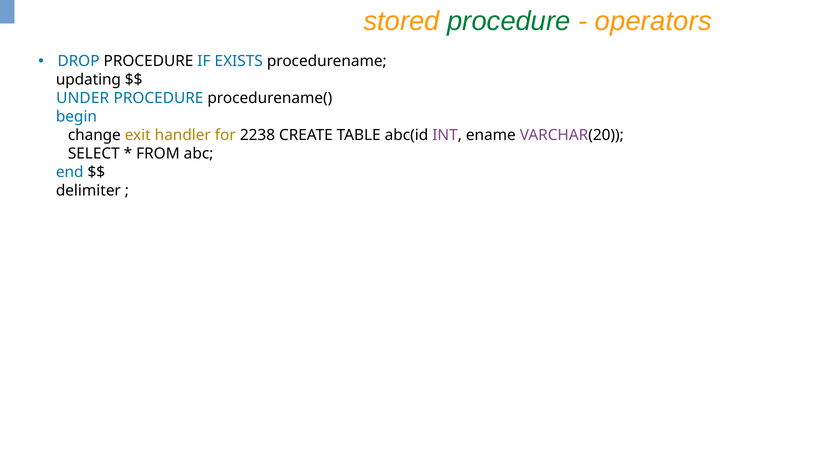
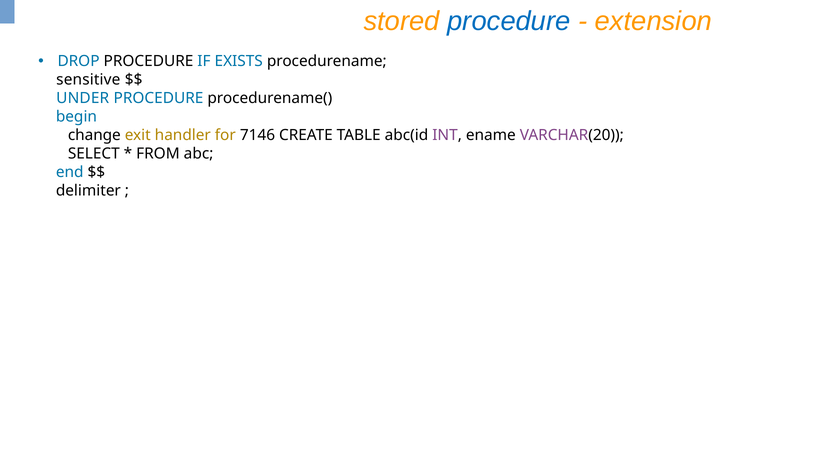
procedure colour: green -> blue (509, 21)
operators: operators -> extension (653, 21)
updating: updating -> sensitive (88, 80)
2238: 2238 -> 7146 (258, 135)
